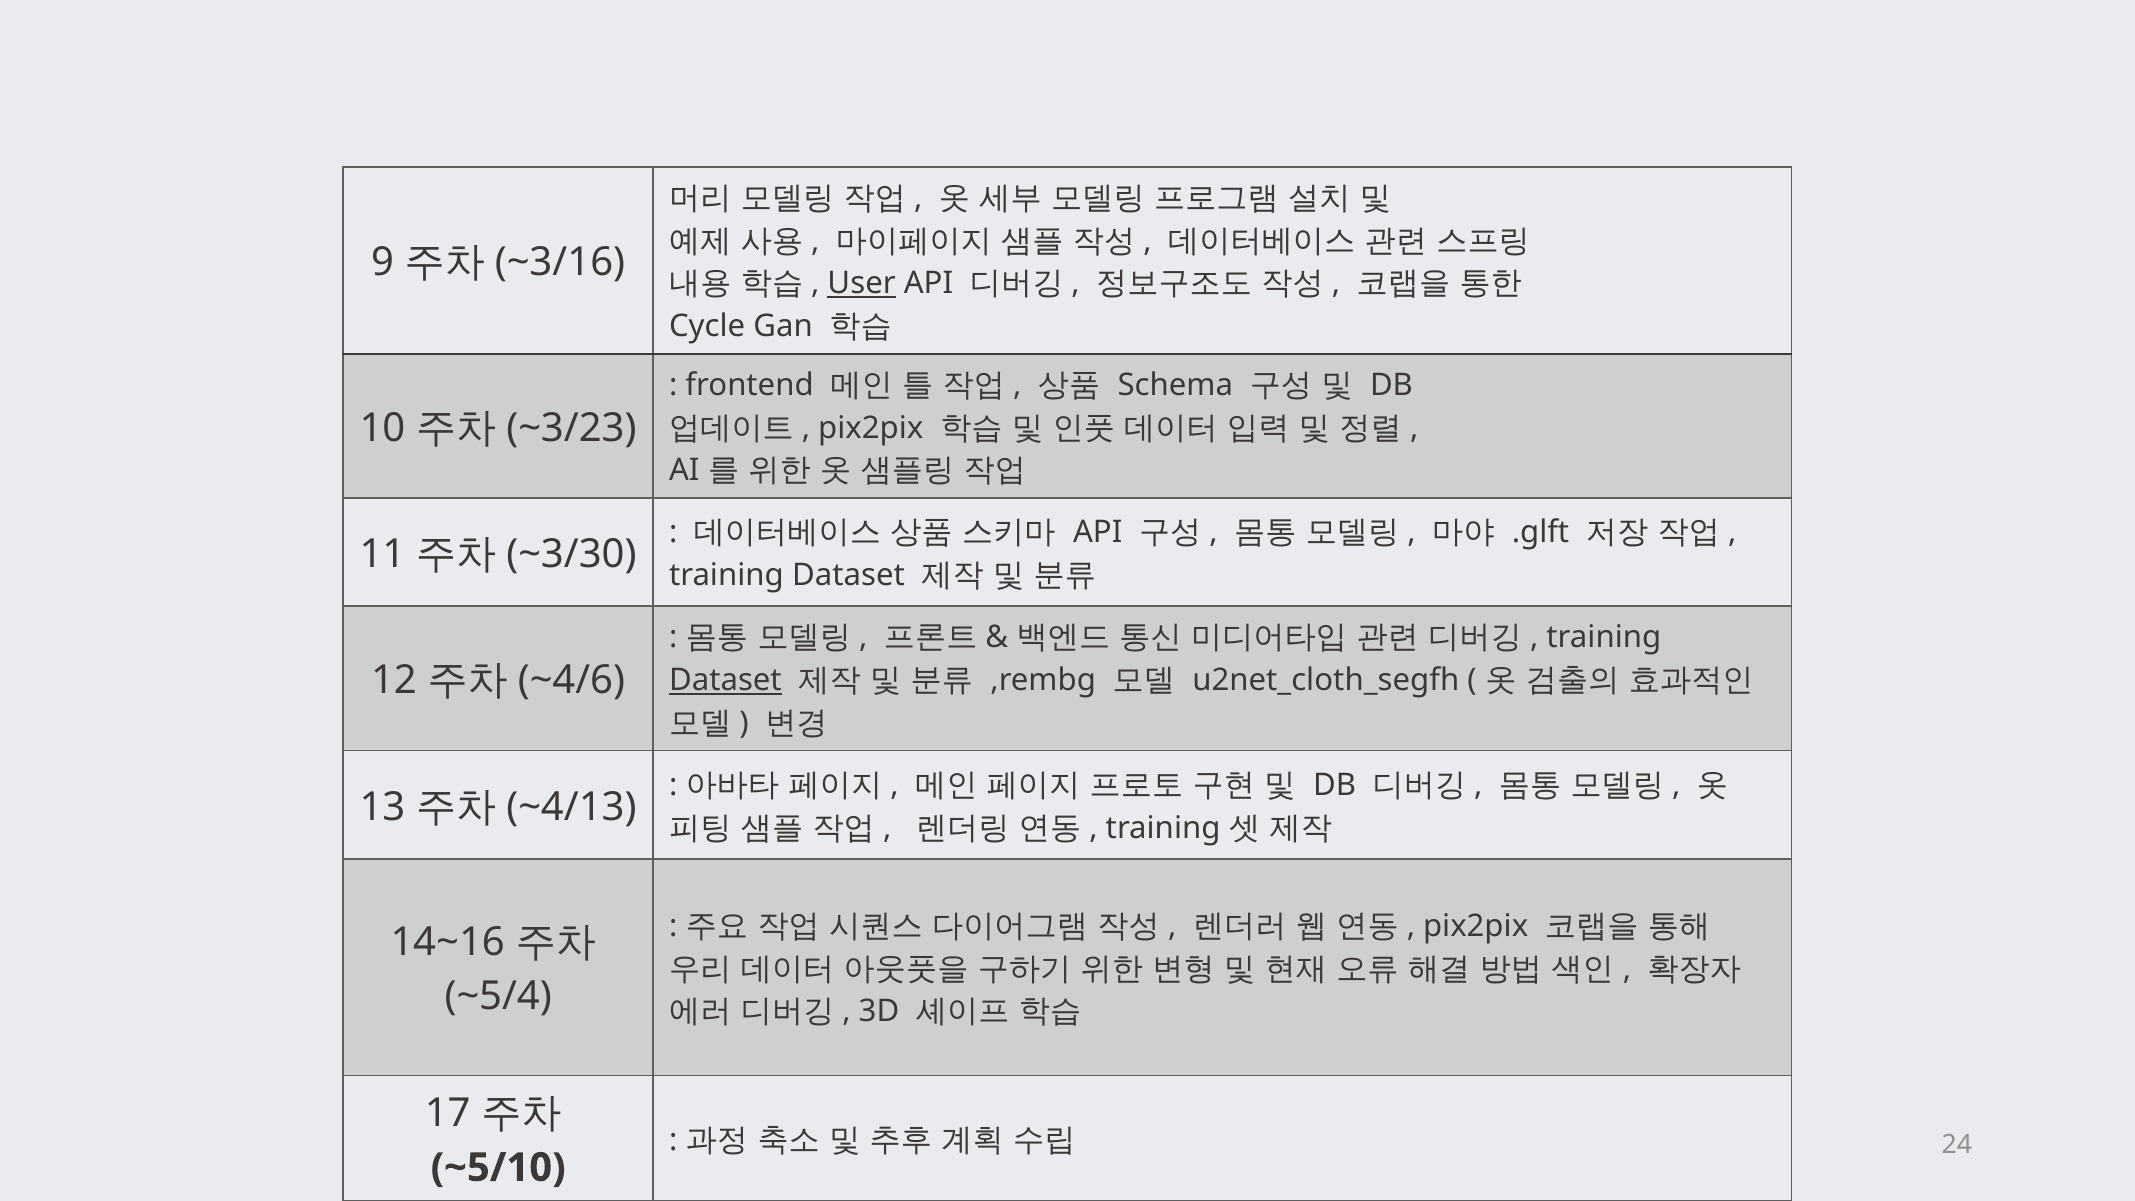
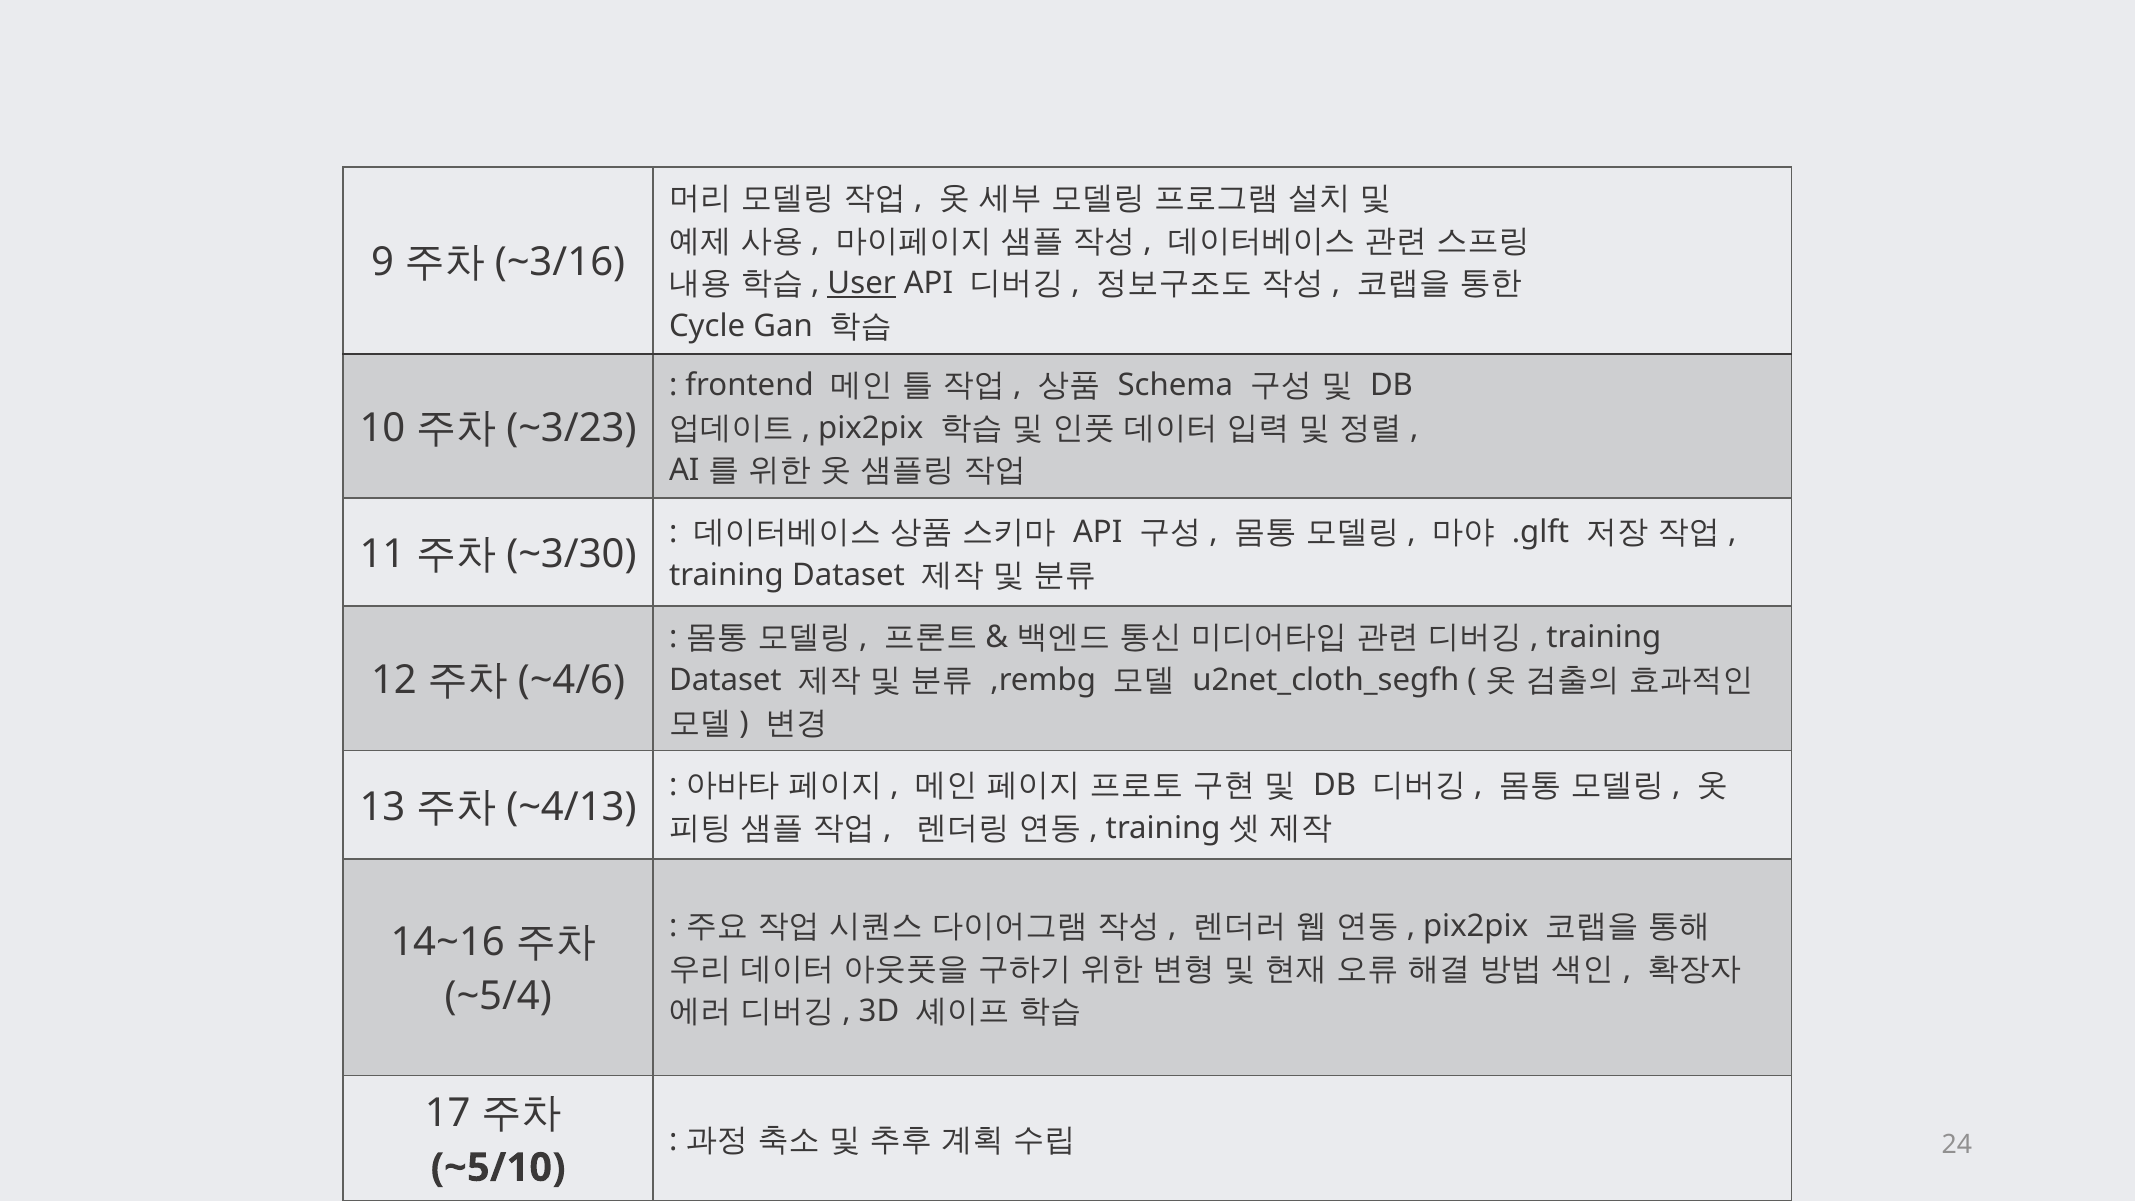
Dataset underline: present -> none (725, 680)
